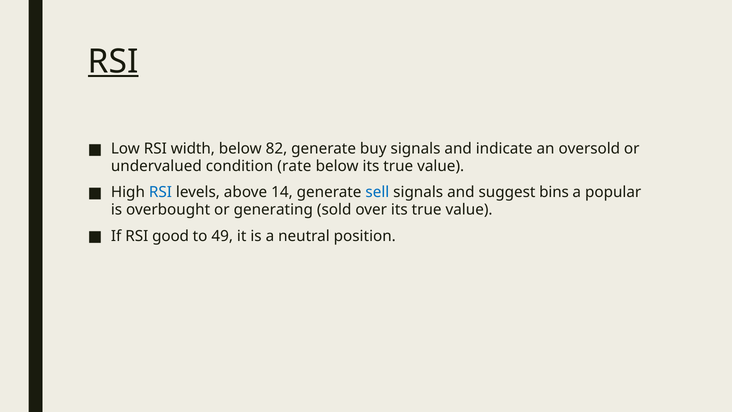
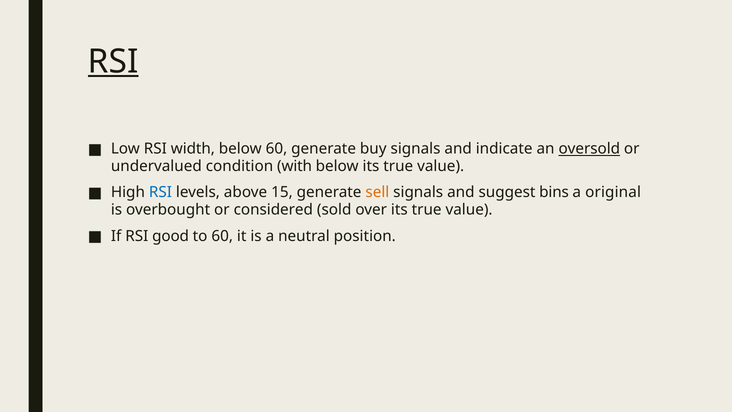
below 82: 82 -> 60 (276, 149)
oversold underline: none -> present (589, 149)
rate: rate -> with (295, 166)
14: 14 -> 15 (282, 192)
sell colour: blue -> orange (377, 192)
popular: popular -> original (613, 192)
generating: generating -> considered (273, 210)
to 49: 49 -> 60 (222, 236)
